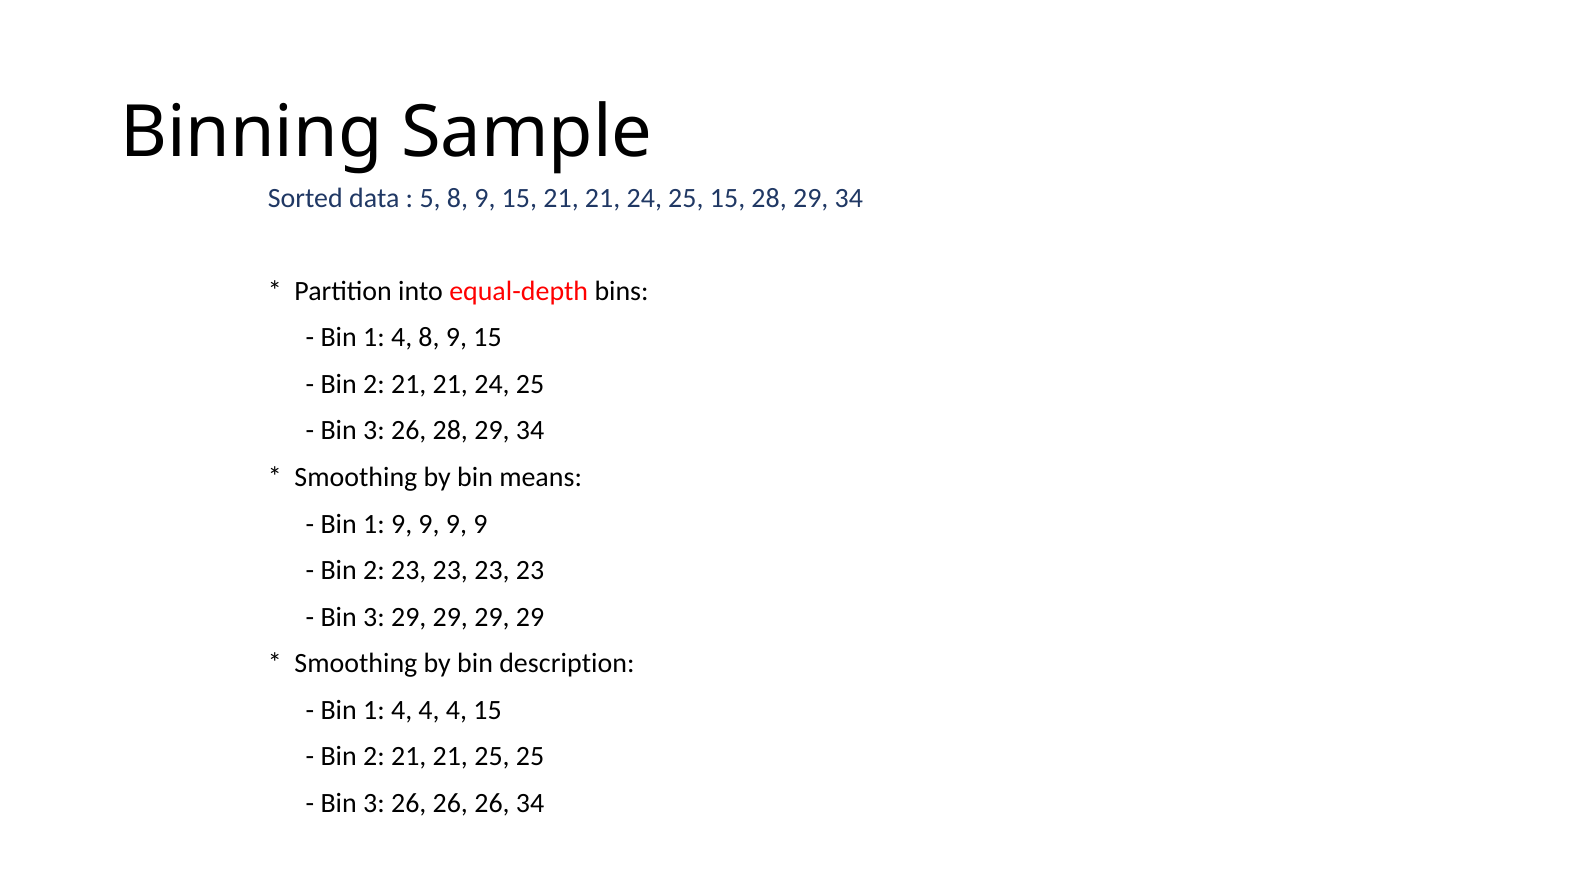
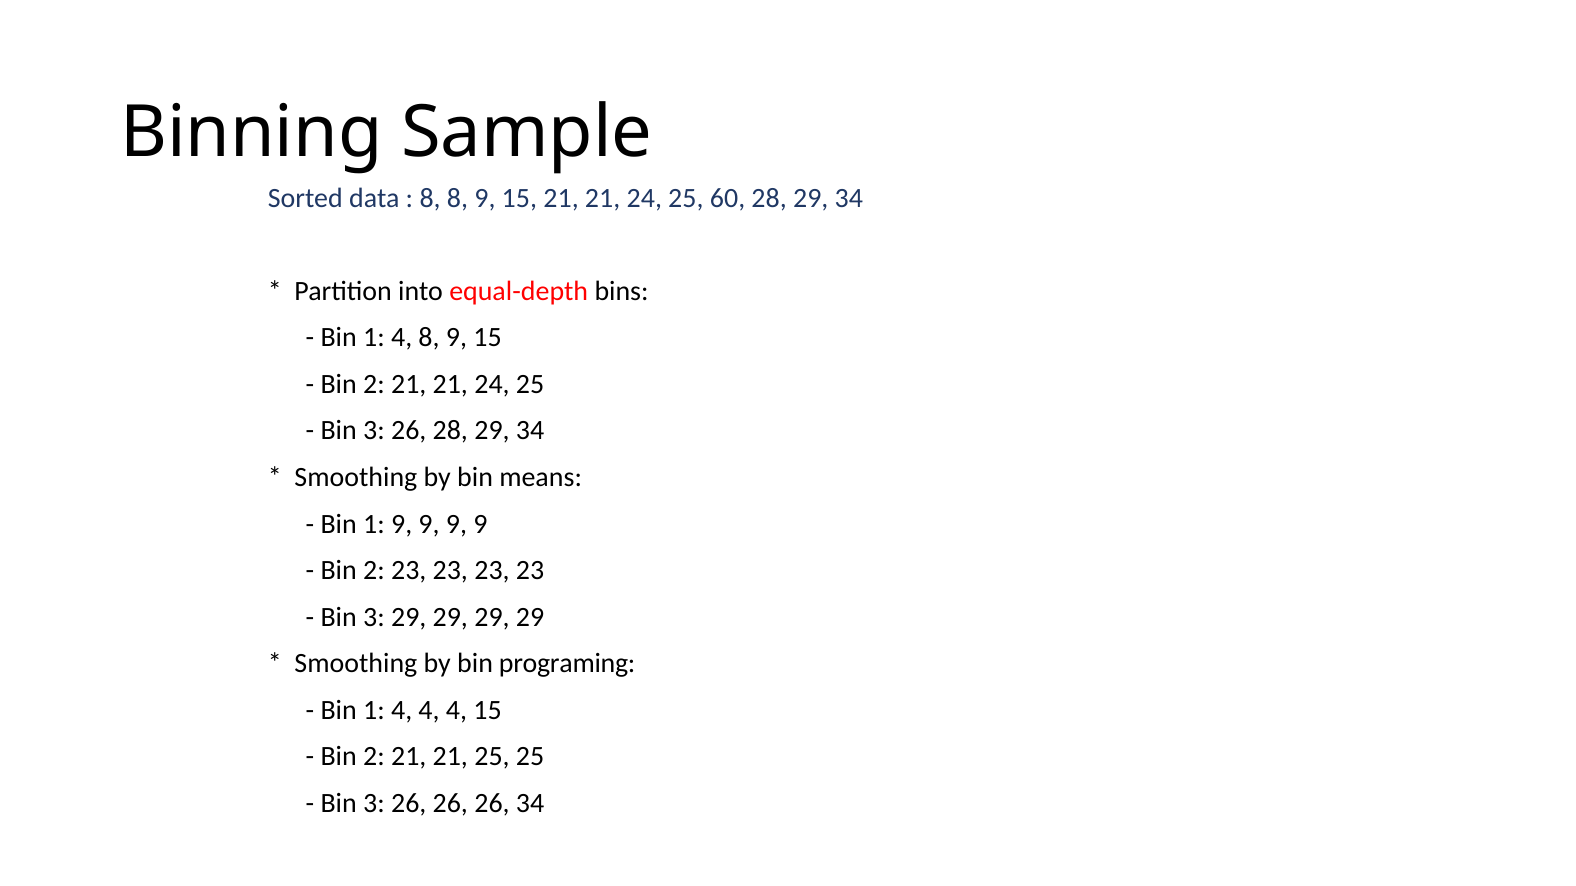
5: 5 -> 8 (430, 198)
25 15: 15 -> 60 (728, 198)
description: description -> programing (567, 664)
